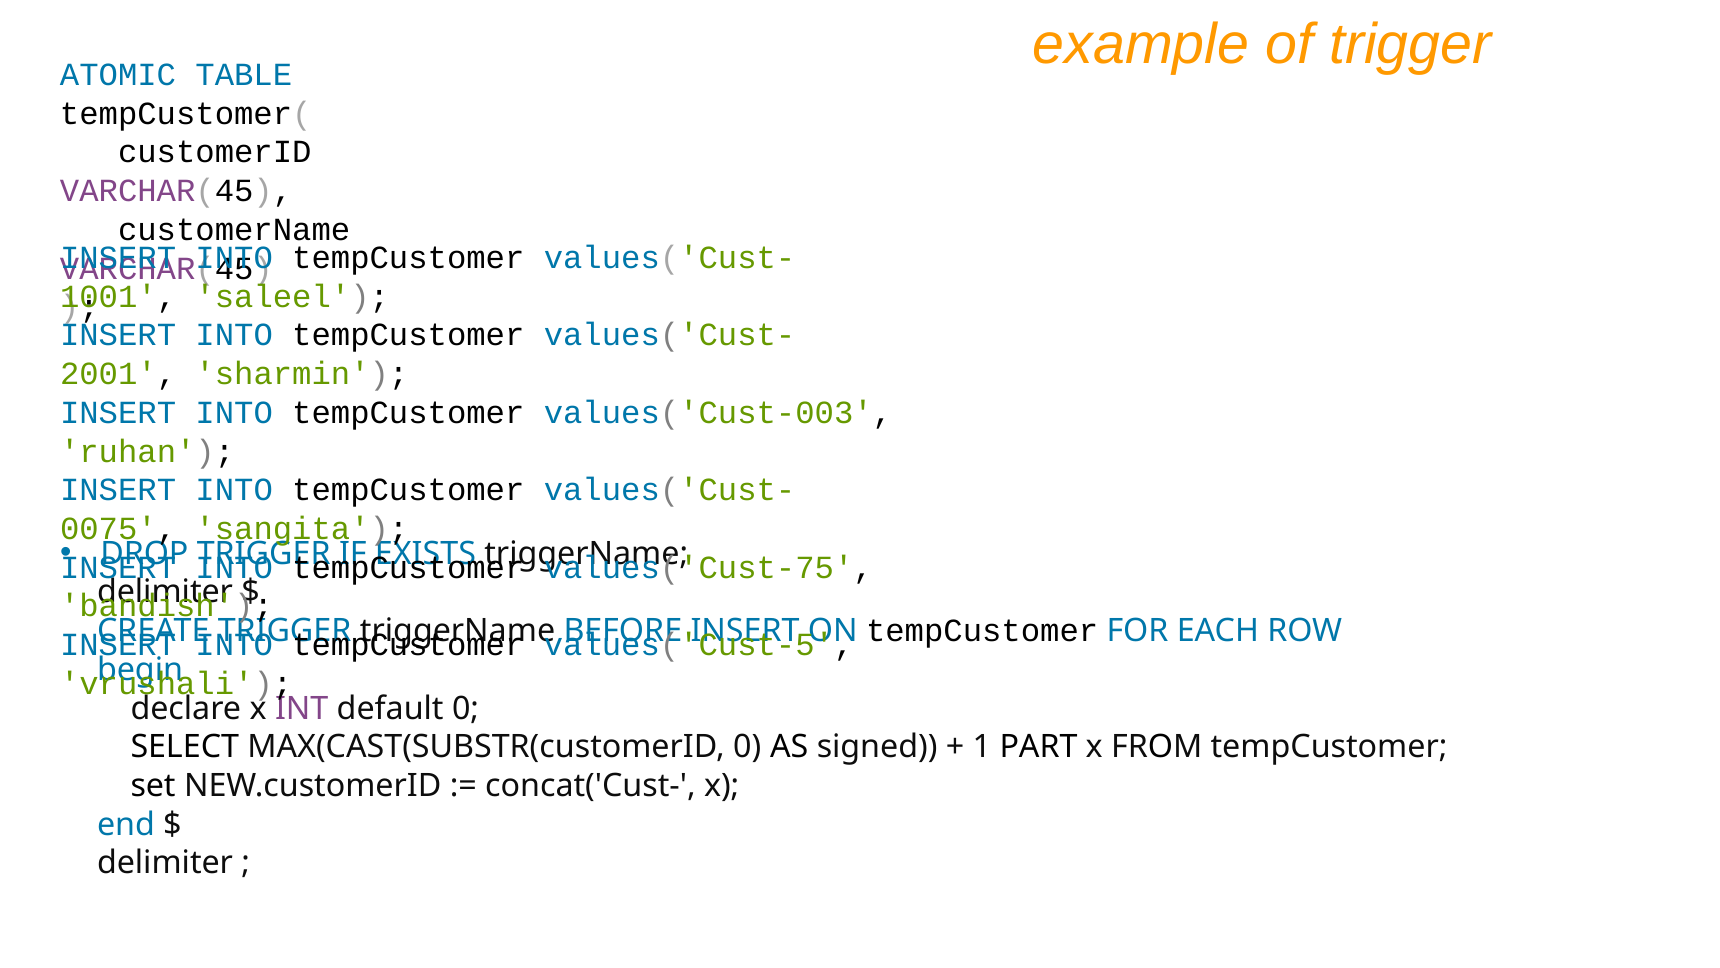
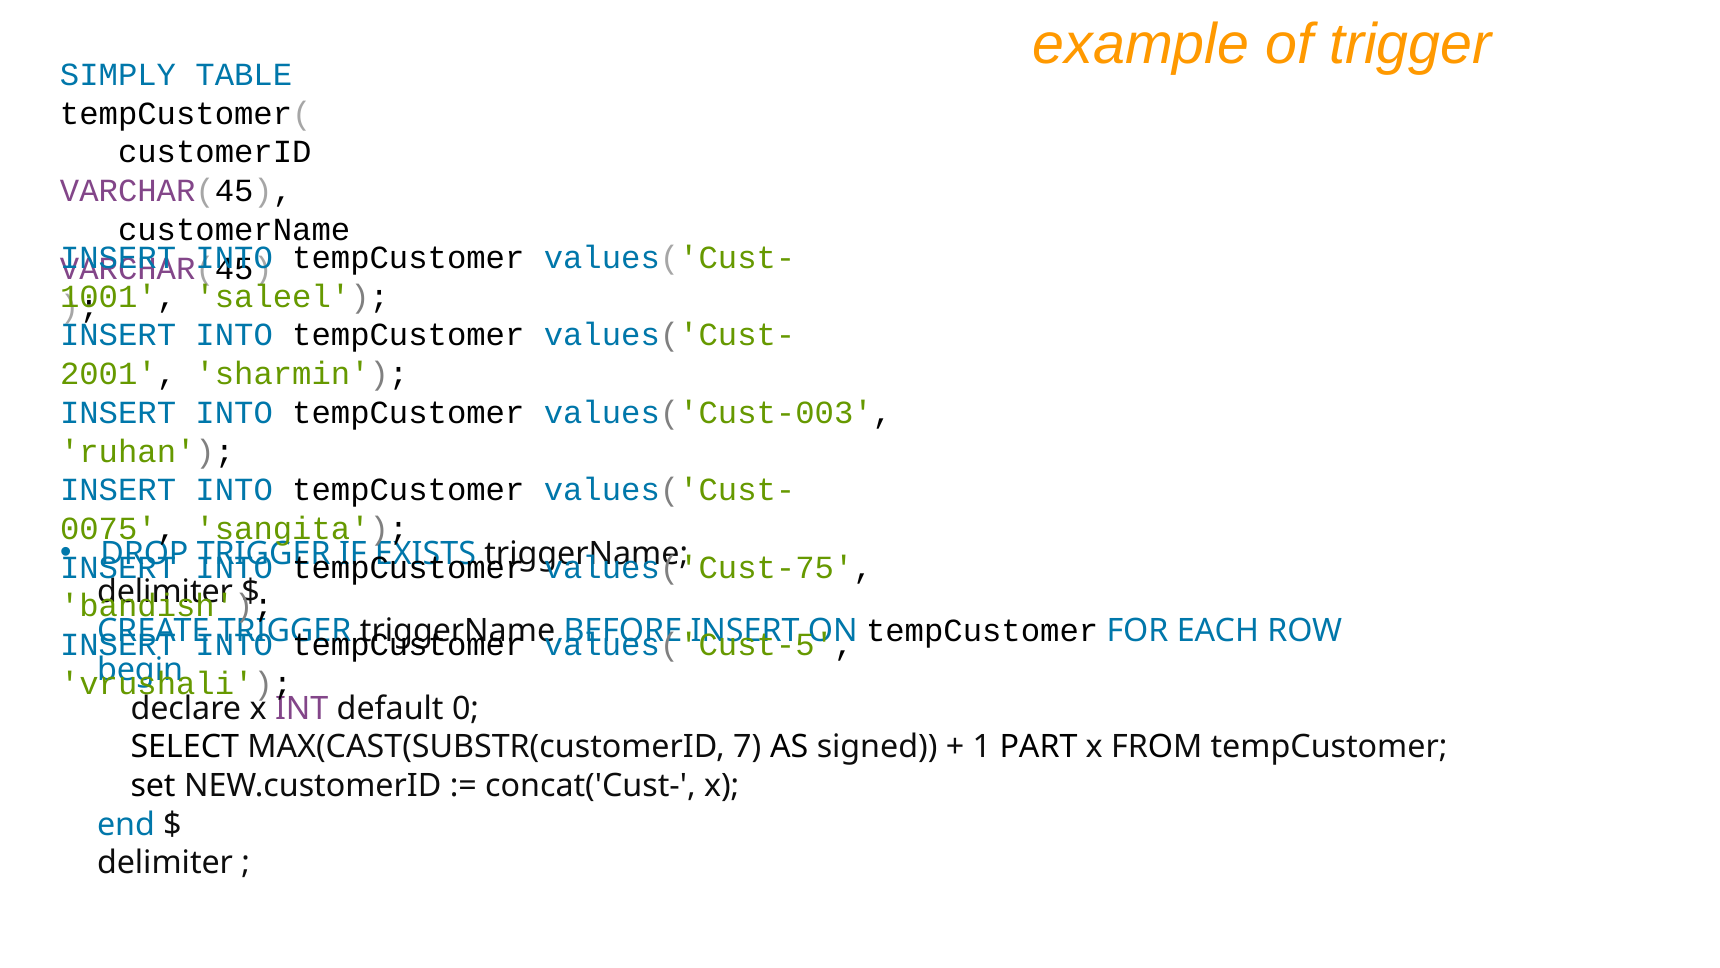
ATOMIC: ATOMIC -> SIMPLY (118, 75)
MAX(CAST(SUBSTR(customerID 0: 0 -> 7 (747, 747)
